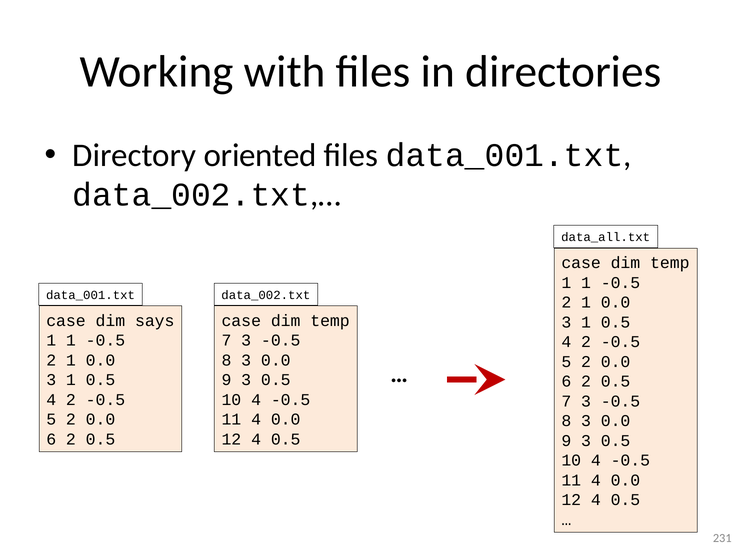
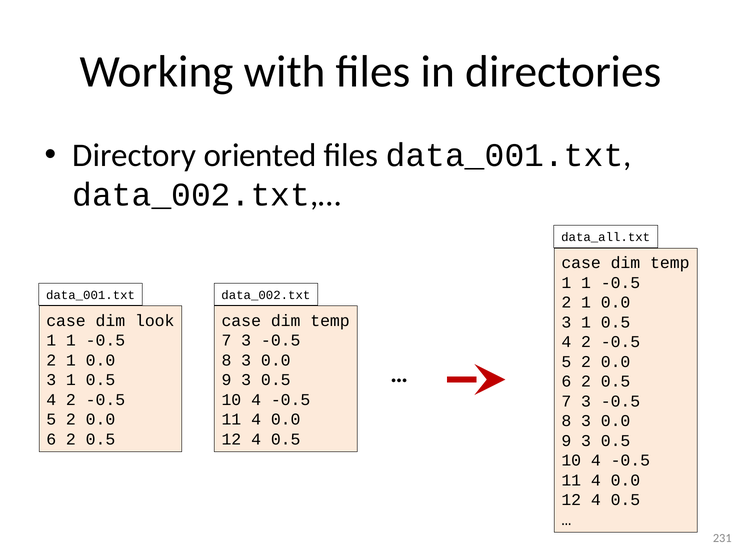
says: says -> look (155, 321)
